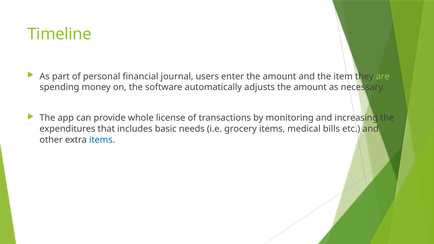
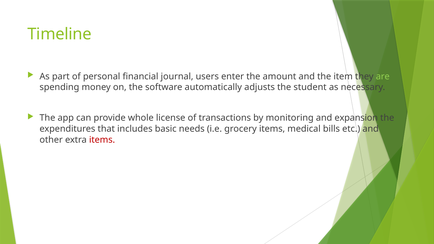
adjusts the amount: amount -> student (310, 87)
increasing: increasing -> expansion (356, 118)
items colour: blue -> red (102, 140)
